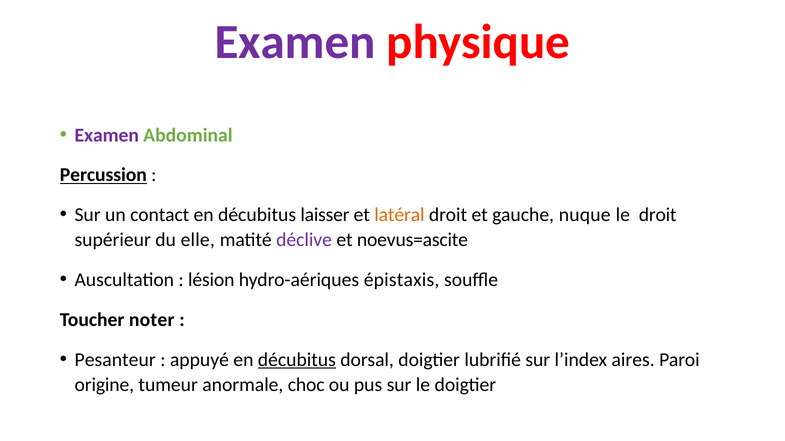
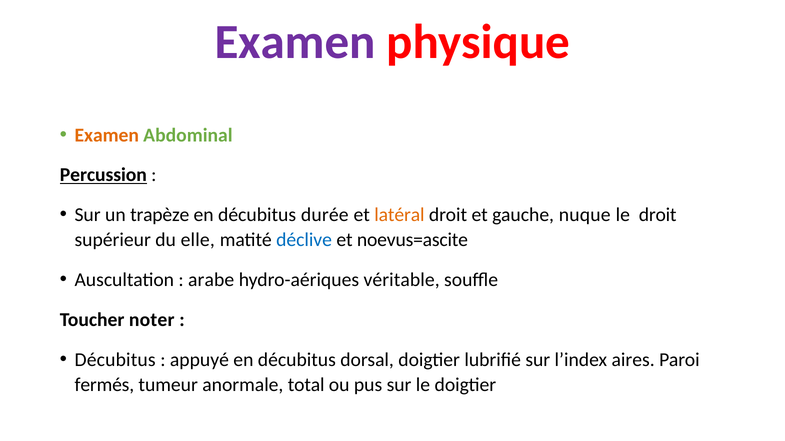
Examen colour: purple -> orange (107, 135)
contact: contact -> trapèze (160, 215)
laisser: laisser -> durée (325, 215)
déclive colour: purple -> blue (304, 240)
lésion: lésion -> arabe (211, 280)
épistaxis: épistaxis -> véritable (402, 280)
Pesanteur: Pesanteur -> Décubitus (115, 360)
décubitus underline: present -> none (297, 360)
origine: origine -> fermés (104, 385)
choc: choc -> total (306, 385)
